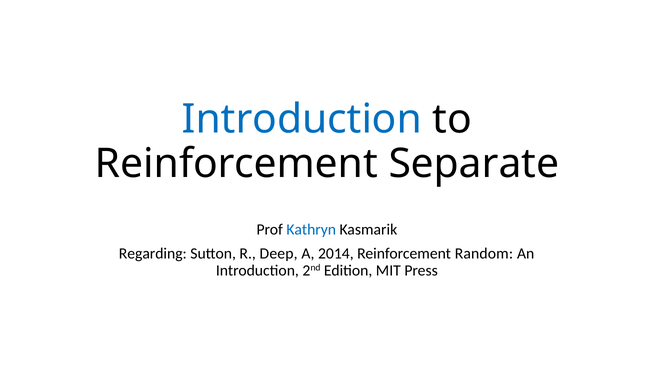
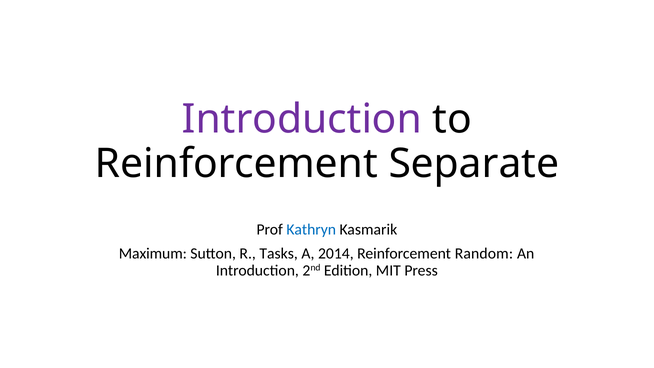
Introduction colour: blue -> purple (302, 119)
Regarding: Regarding -> Maximum (153, 253)
Deep: Deep -> Tasks (279, 253)
